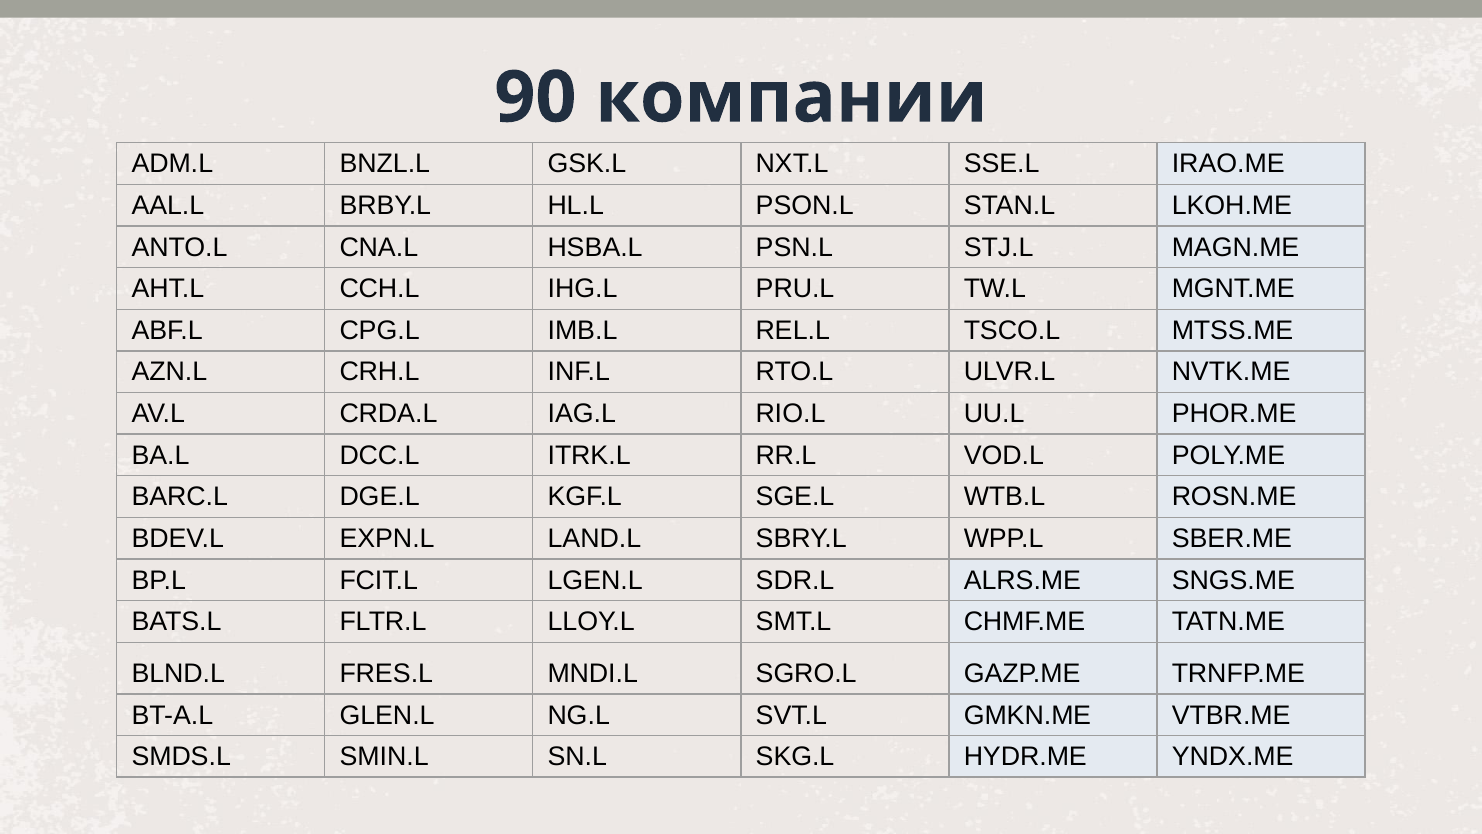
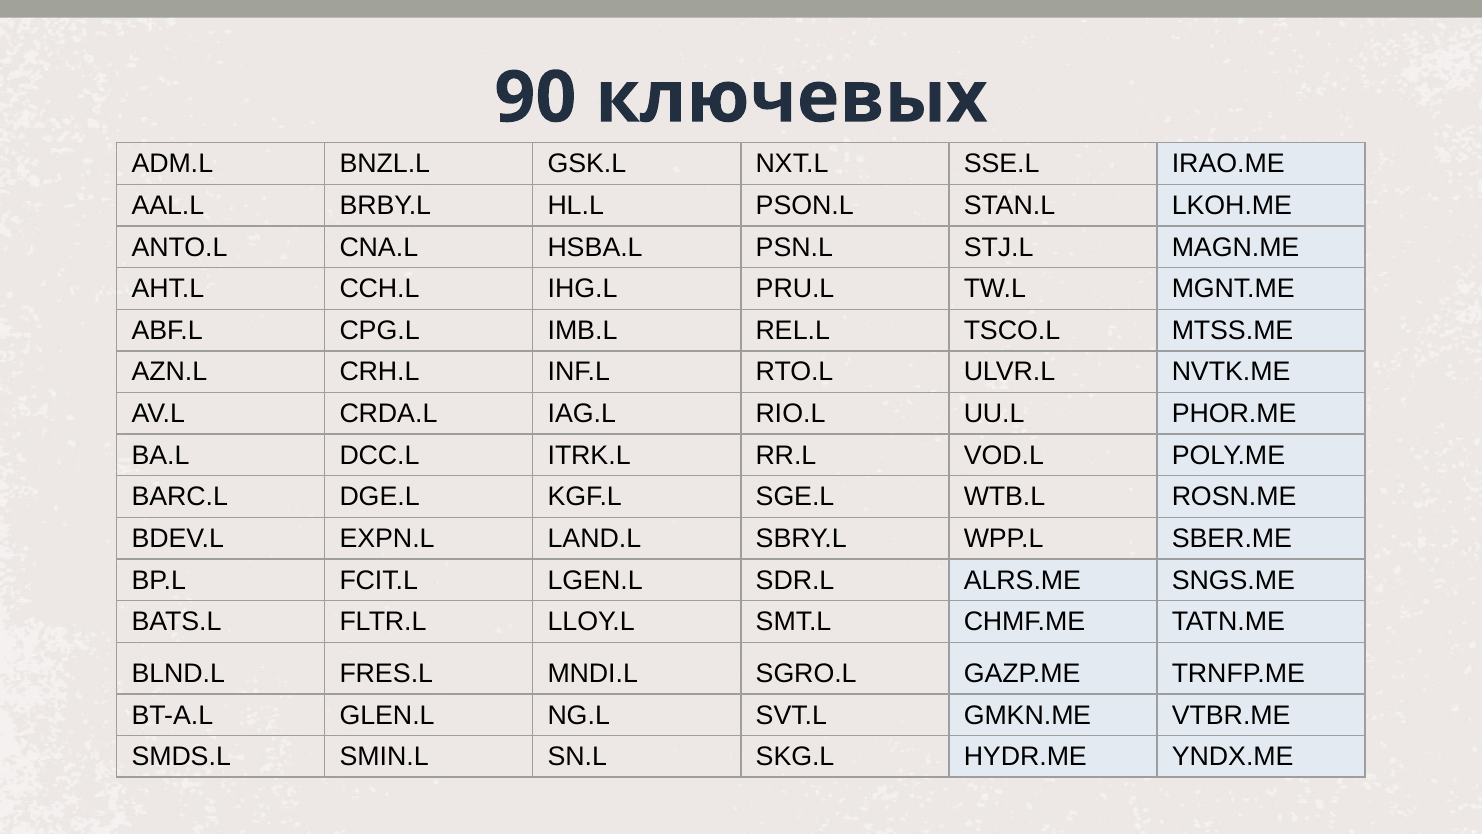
компании: компании -> ключевых (791, 98)
